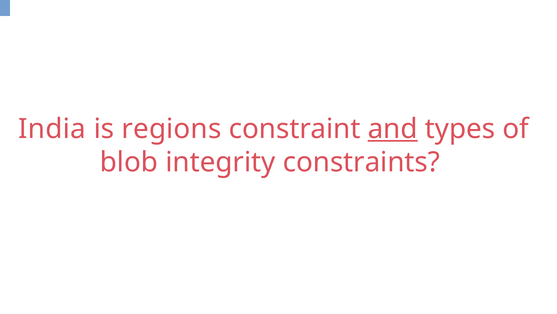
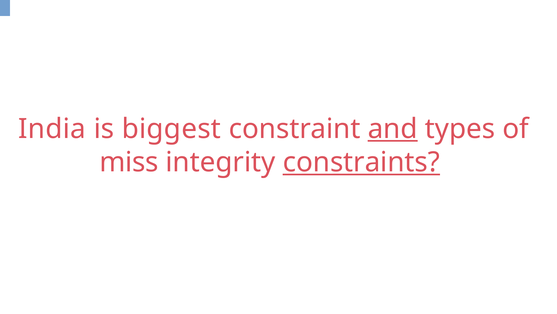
regions: regions -> biggest (171, 129)
blob: blob -> miss (129, 162)
constraints underline: none -> present (361, 162)
